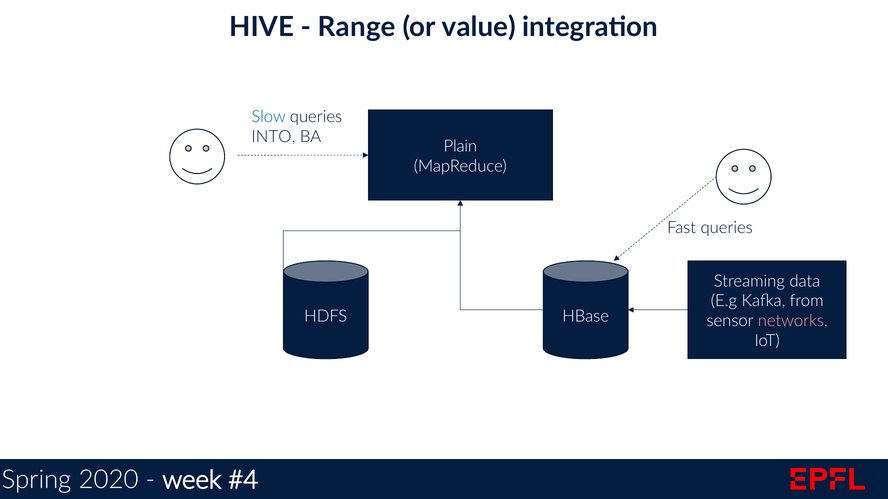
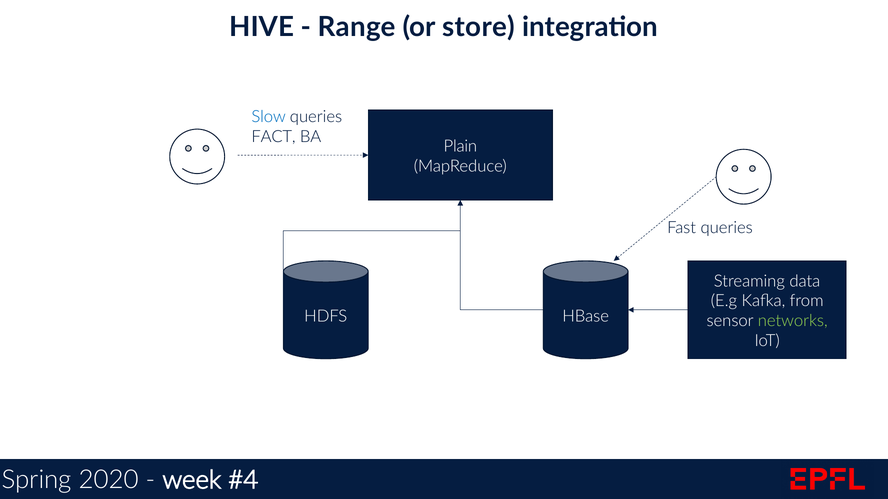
value: value -> store (479, 27)
INTO: INTO -> FACT (274, 137)
networks colour: pink -> light green (793, 321)
